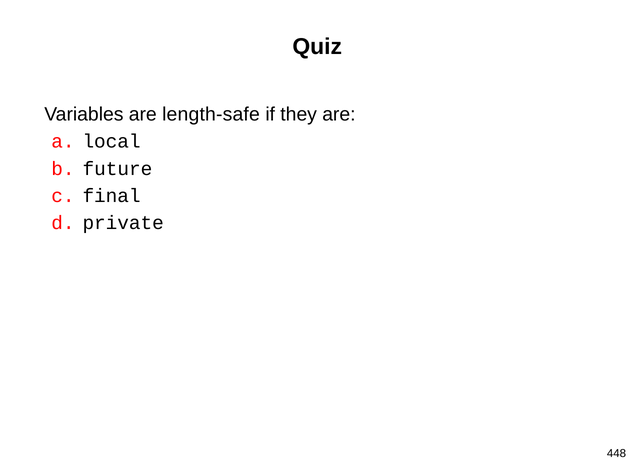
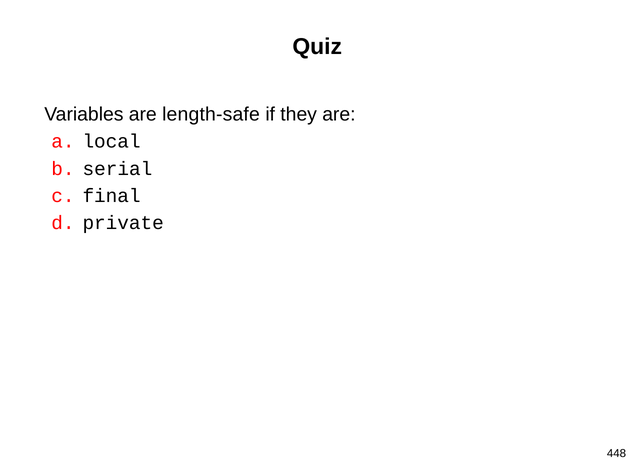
future: future -> serial (117, 169)
